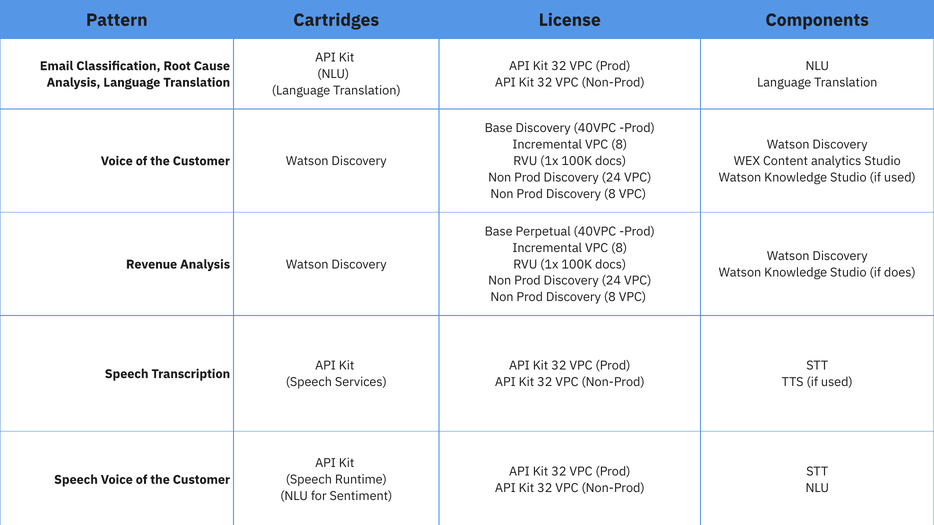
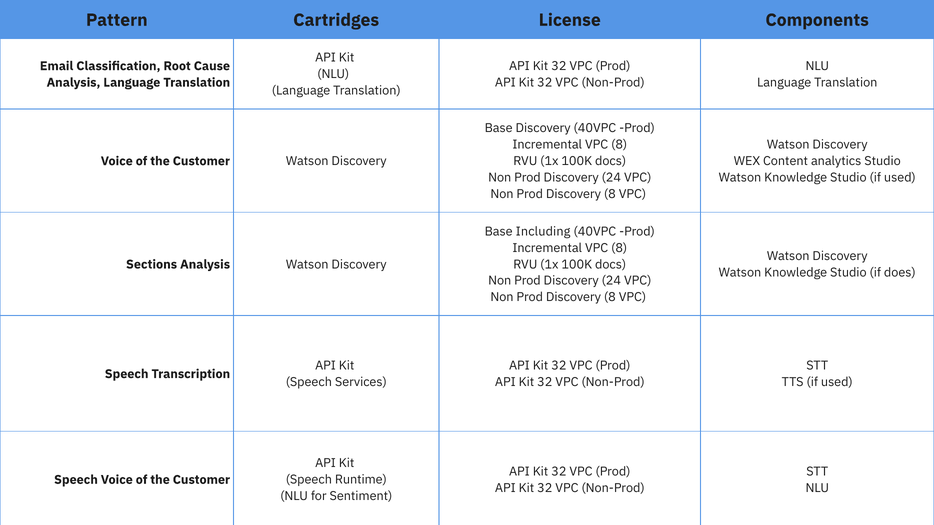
Perpetual: Perpetual -> Including (543, 232)
Revenue: Revenue -> Sections (152, 265)
